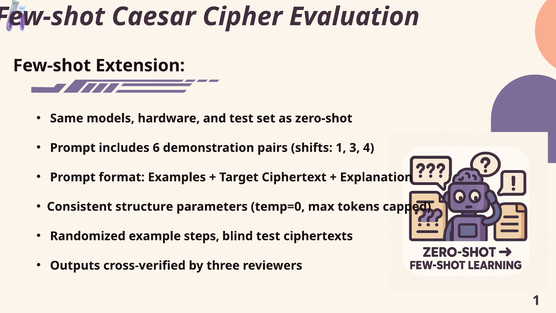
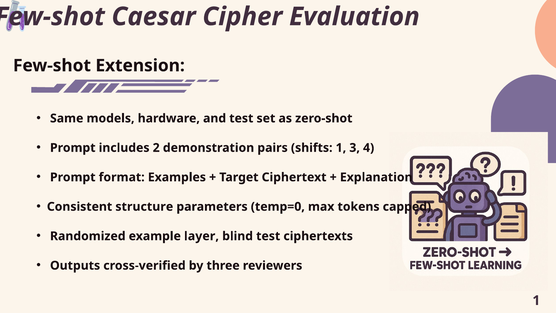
includes 6: 6 -> 2 (156, 148)
steps: steps -> layer (201, 236)
